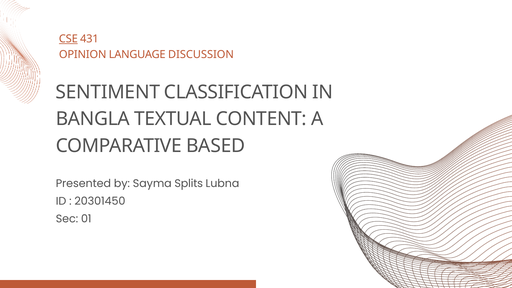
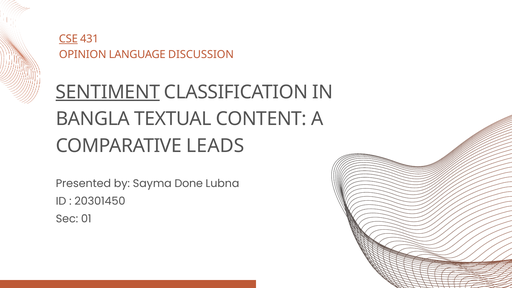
SENTIMENT underline: none -> present (108, 92)
BASED: BASED -> LEADS (215, 146)
Splits: Splits -> Done (189, 183)
